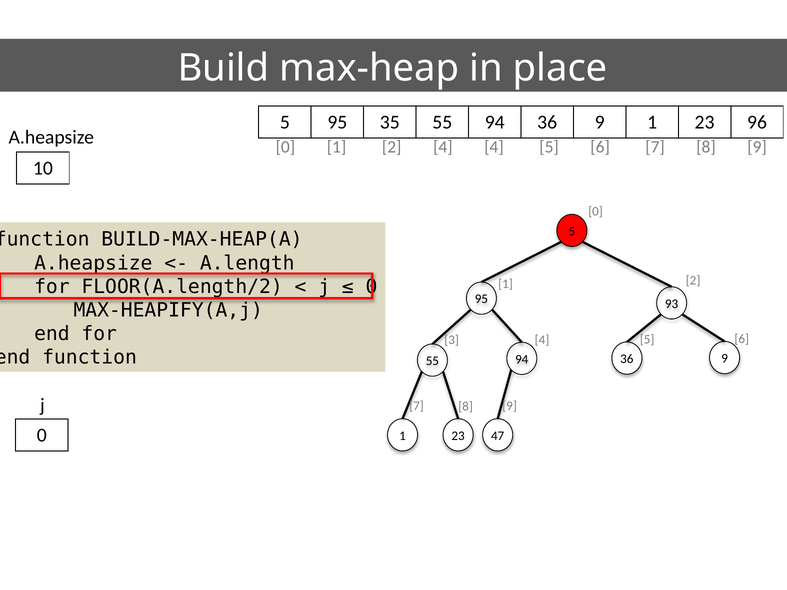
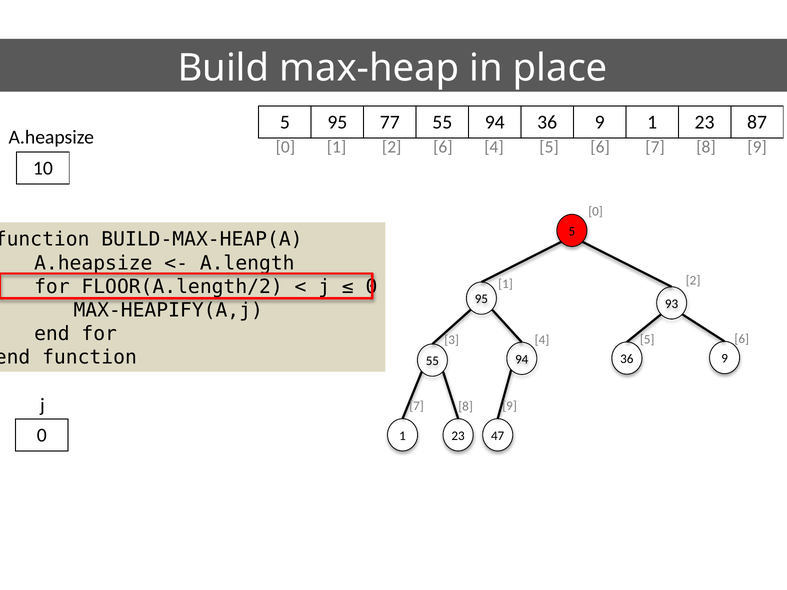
35: 35 -> 77 (390, 122)
96: 96 -> 87 (757, 122)
2 4: 4 -> 6 (443, 147)
